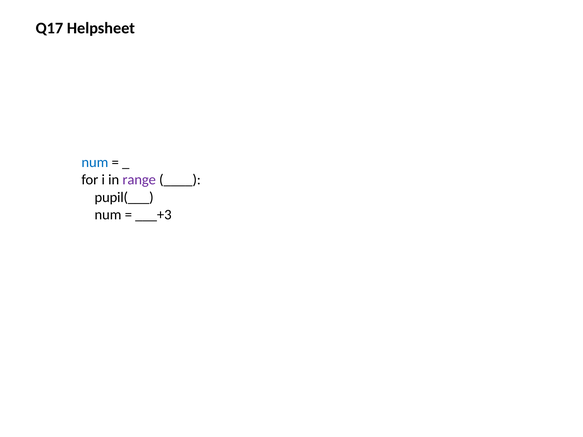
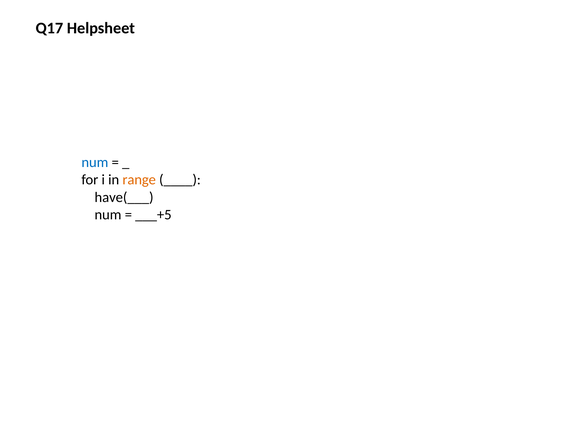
range colour: purple -> orange (139, 180)
pupil(___: pupil(___ -> have(___ (124, 197)
___+3: ___+3 -> ___+5 (153, 215)
